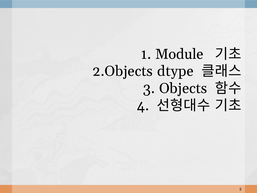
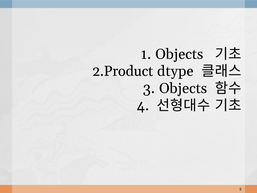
1 Module: Module -> Objects (179, 54)
2.Objects: 2.Objects -> 2.Product (123, 71)
